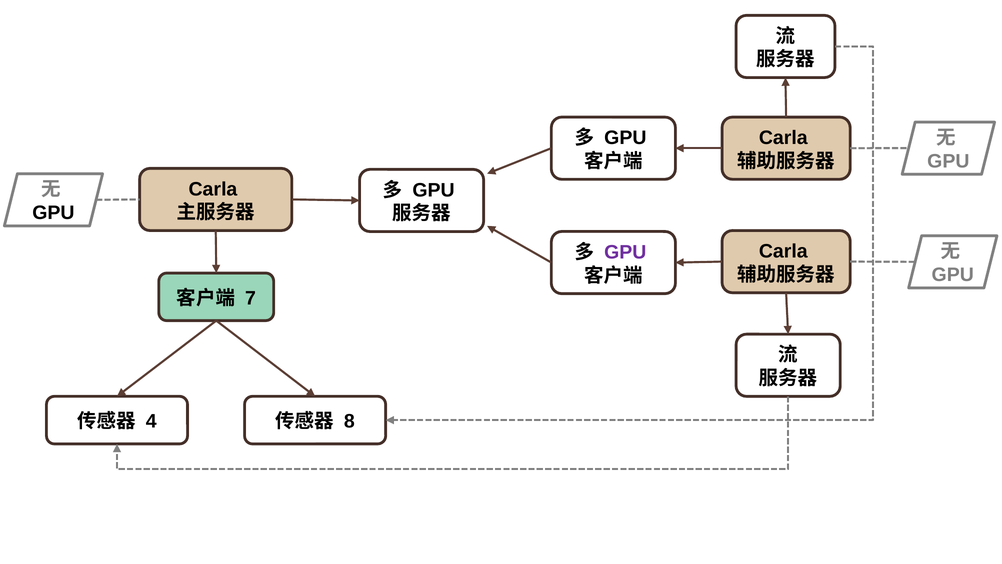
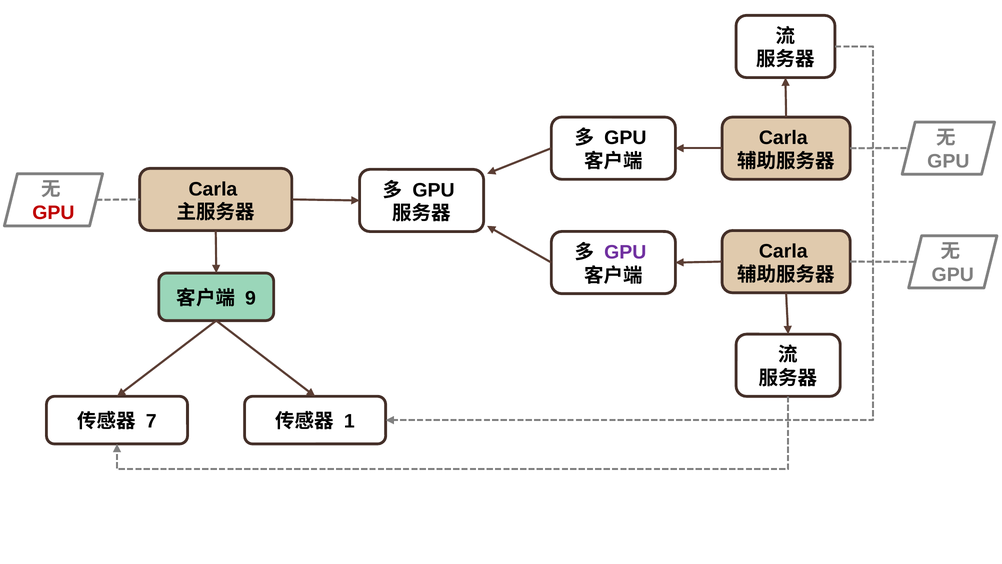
GPU colour: black -> red (53, 213)
7: 7 -> 9 (251, 298)
4: 4 -> 7 (151, 421)
8: 8 -> 1 (349, 421)
